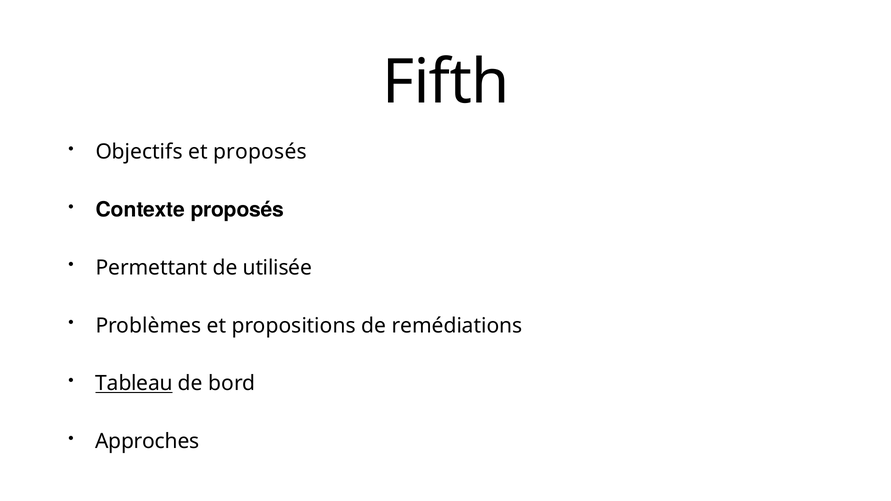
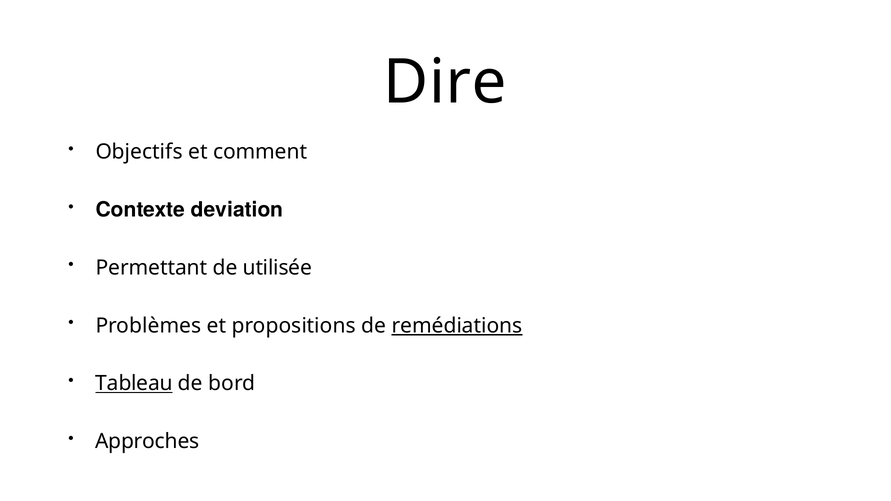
Fifth: Fifth -> Dire (445, 83)
et proposés: proposés -> comment (260, 152)
Contexte proposés: proposés -> deviation (237, 210)
remédiations underline: none -> present (457, 326)
